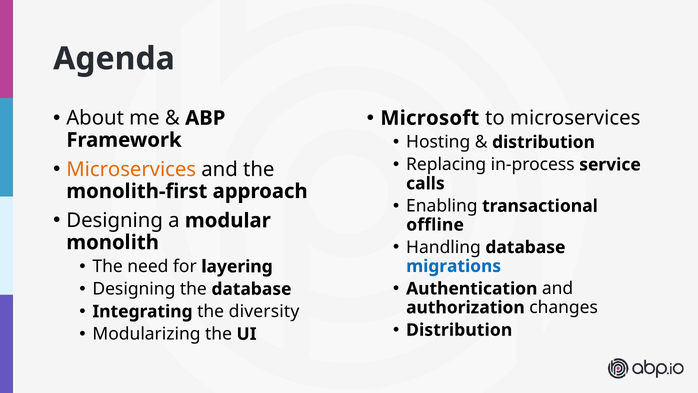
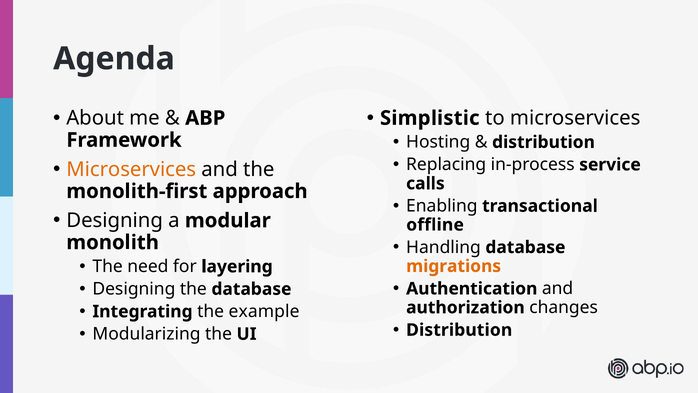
Microsoft: Microsoft -> Simplistic (430, 118)
migrations colour: blue -> orange (454, 266)
diversity: diversity -> example (264, 311)
